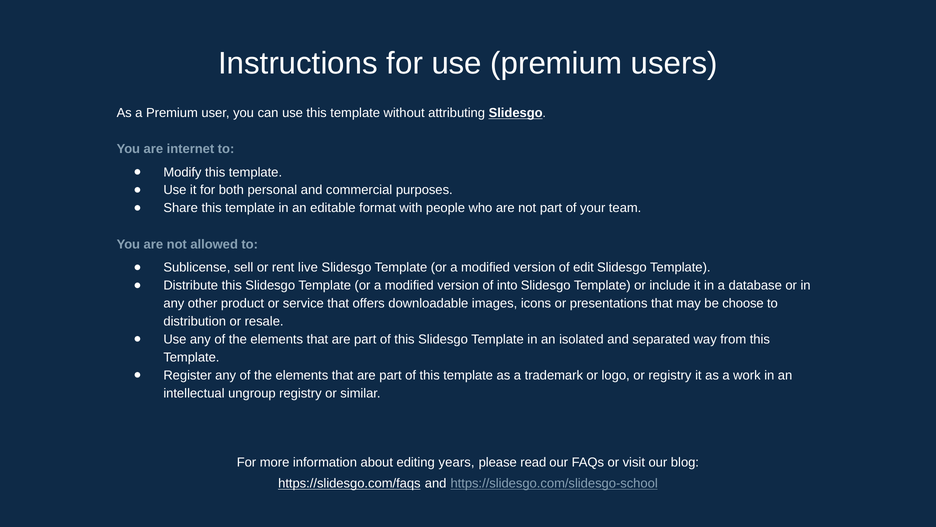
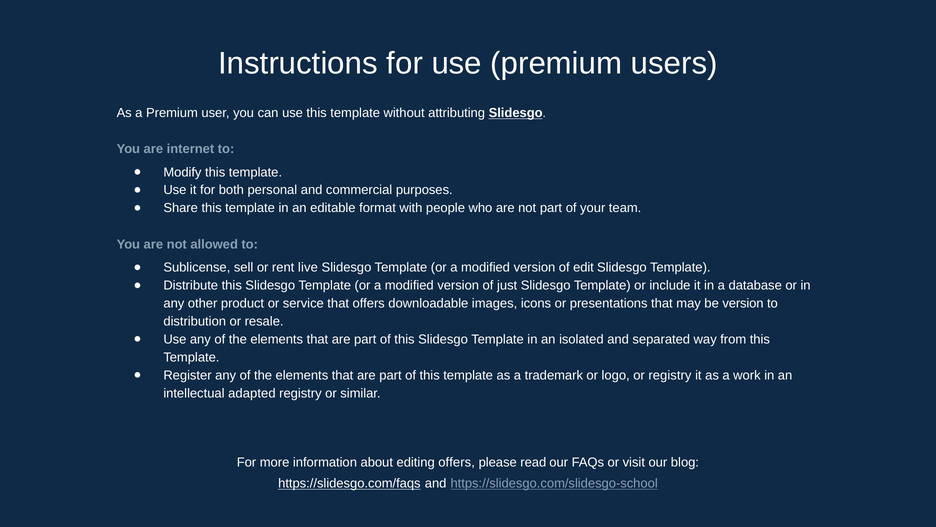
into: into -> just (507, 285)
be choose: choose -> version (743, 303)
ungroup: ungroup -> adapted (252, 393)
editing years: years -> offers (457, 462)
